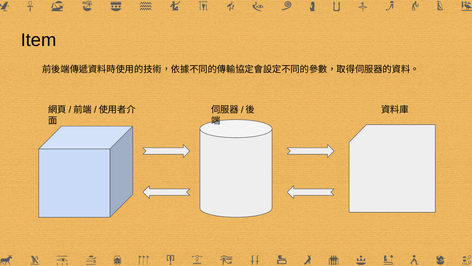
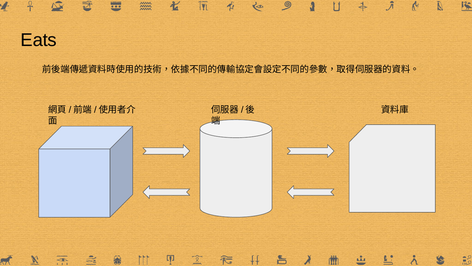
Item: Item -> Eats (39, 40)
